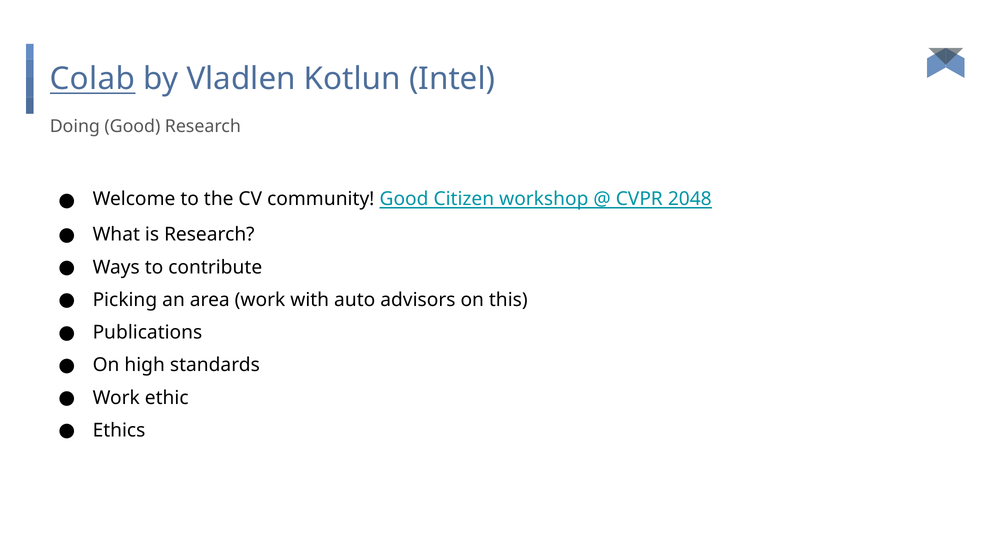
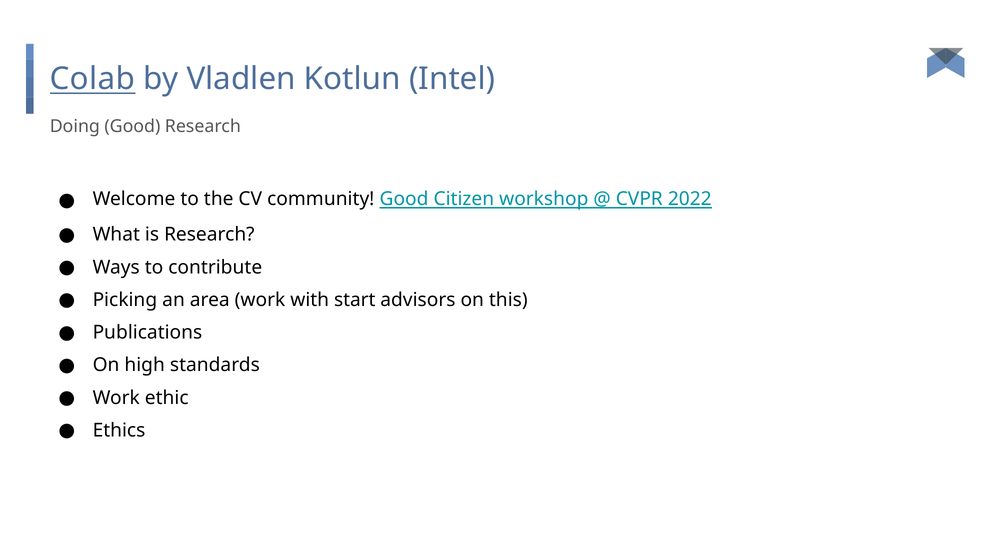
2048: 2048 -> 2022 (690, 199)
auto: auto -> start (355, 300)
